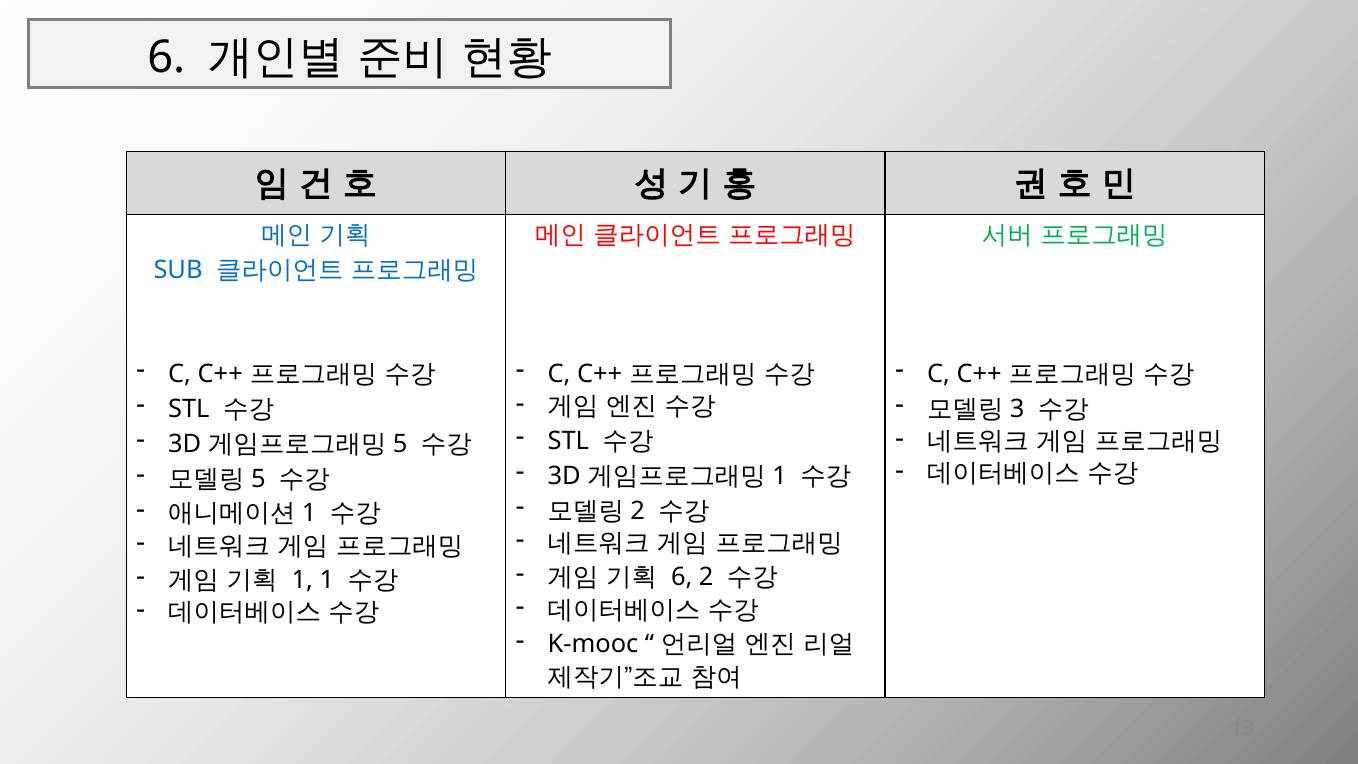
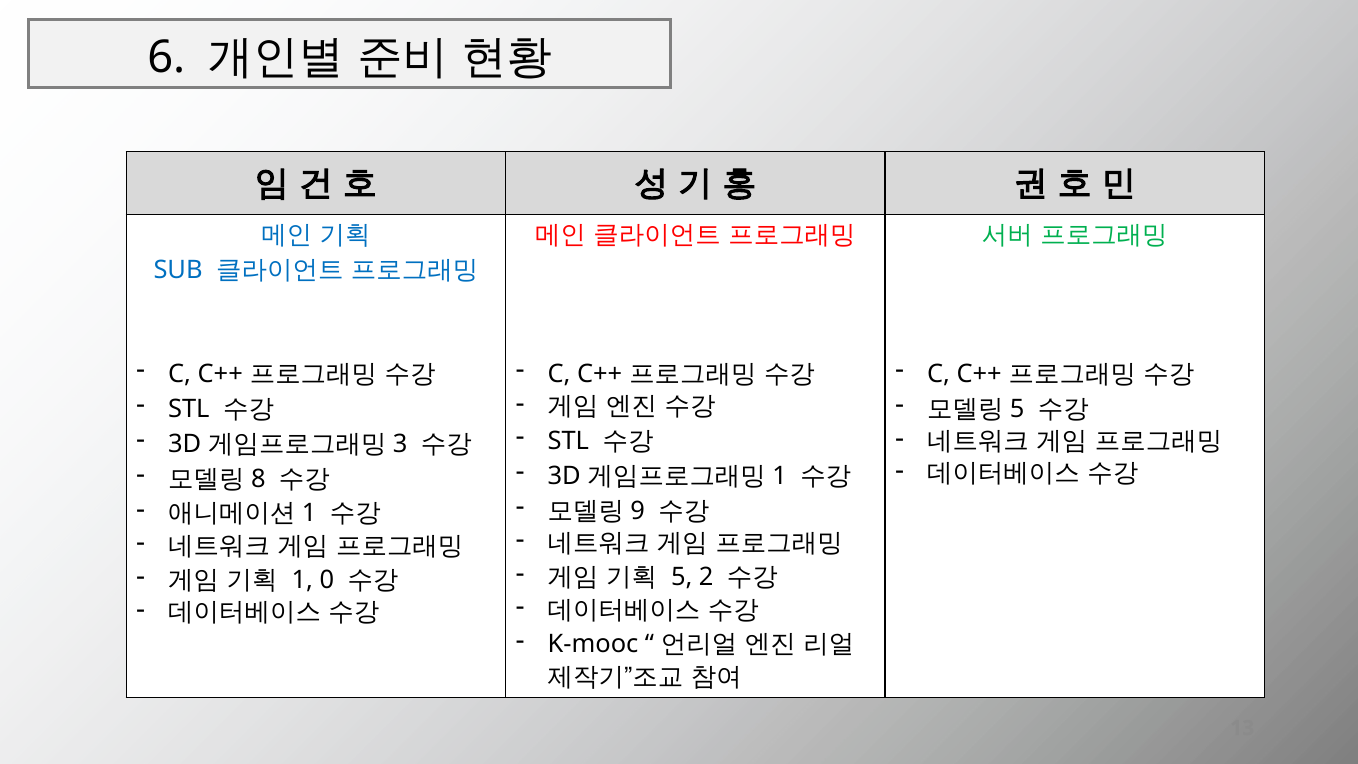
3: 3 -> 5 (1017, 409)
5: 5 -> 3 (400, 444)
5: 5 -> 8 (258, 479)
2: 2 -> 9 (638, 511)
6: 6 -> 5 (682, 577)
1 1: 1 -> 0 (327, 580)
